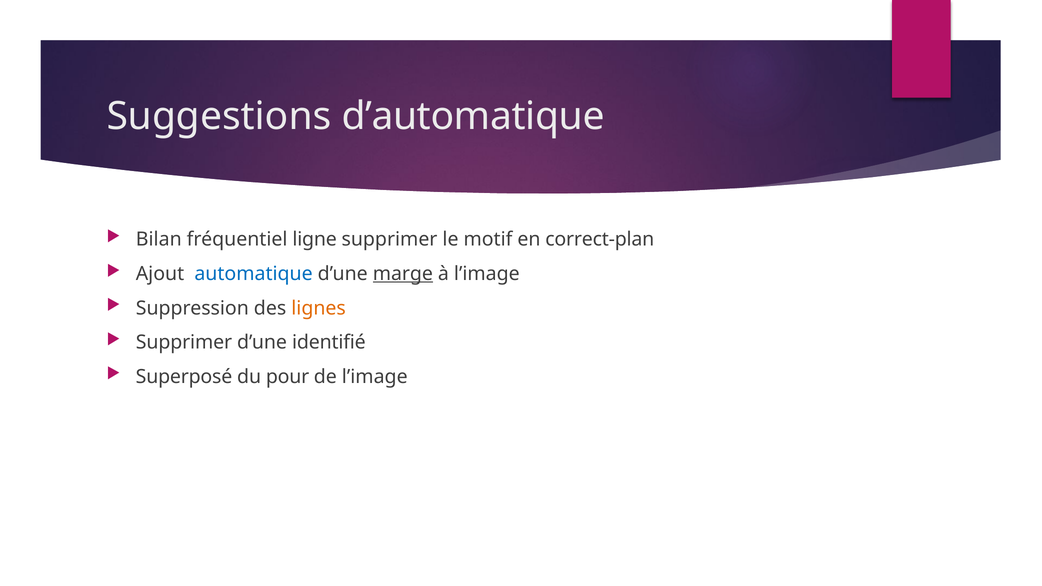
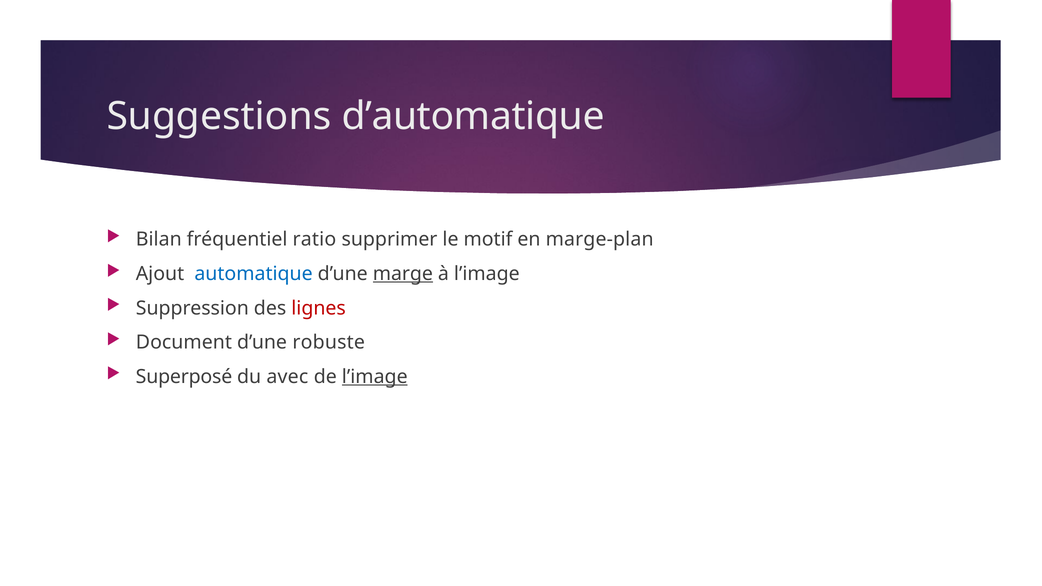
ligne: ligne -> ratio (314, 240)
correct-plan: correct-plan -> marge-plan (600, 240)
lignes colour: orange -> red (319, 308)
Supprimer: Supprimer -> Document (184, 342)
identifié: identifié -> robuste (329, 342)
pour: pour -> avec (287, 377)
l’image underline: none -> present (375, 377)
